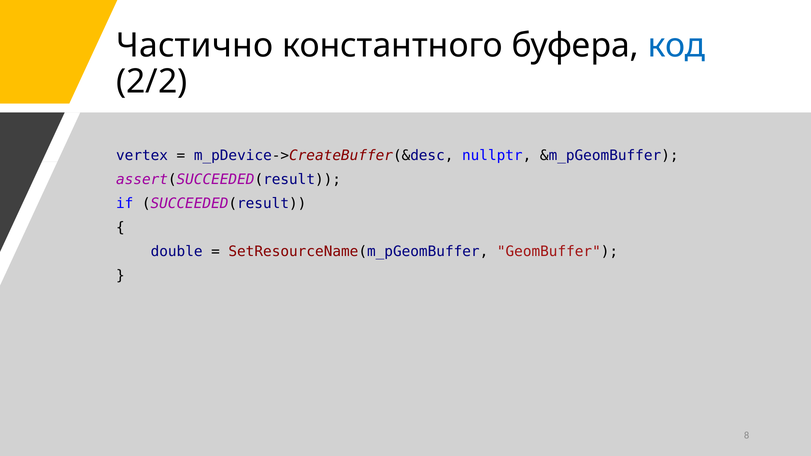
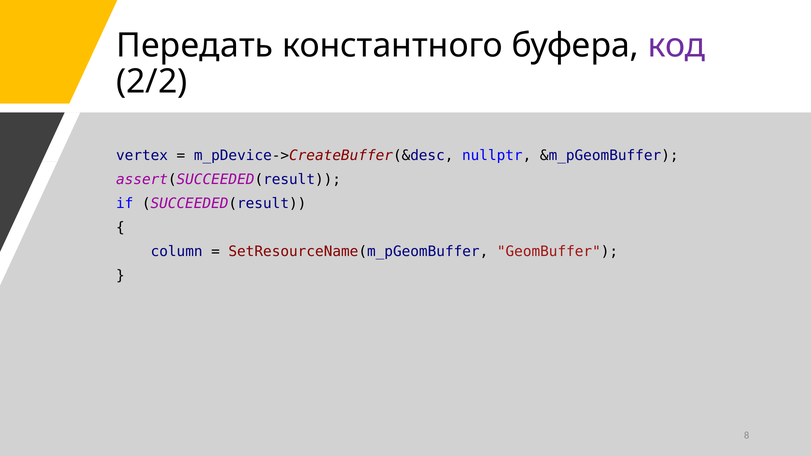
Частично: Частично -> Передать (195, 45)
код colour: blue -> purple (677, 45)
double: double -> column (177, 251)
